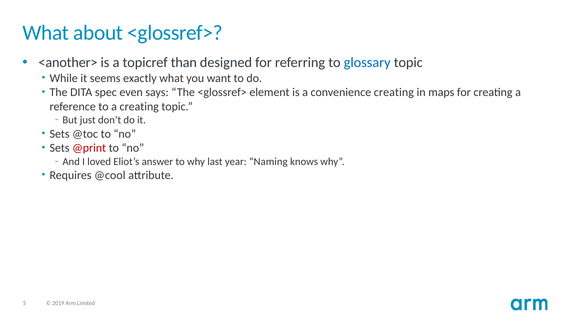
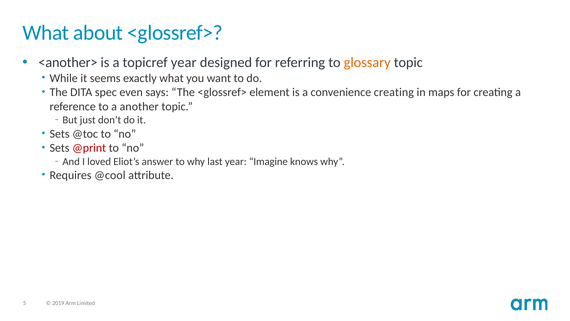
topicref than: than -> year (184, 63)
glossary colour: blue -> orange (367, 63)
a creating: creating -> another (139, 107)
Naming: Naming -> Imagine (268, 161)
